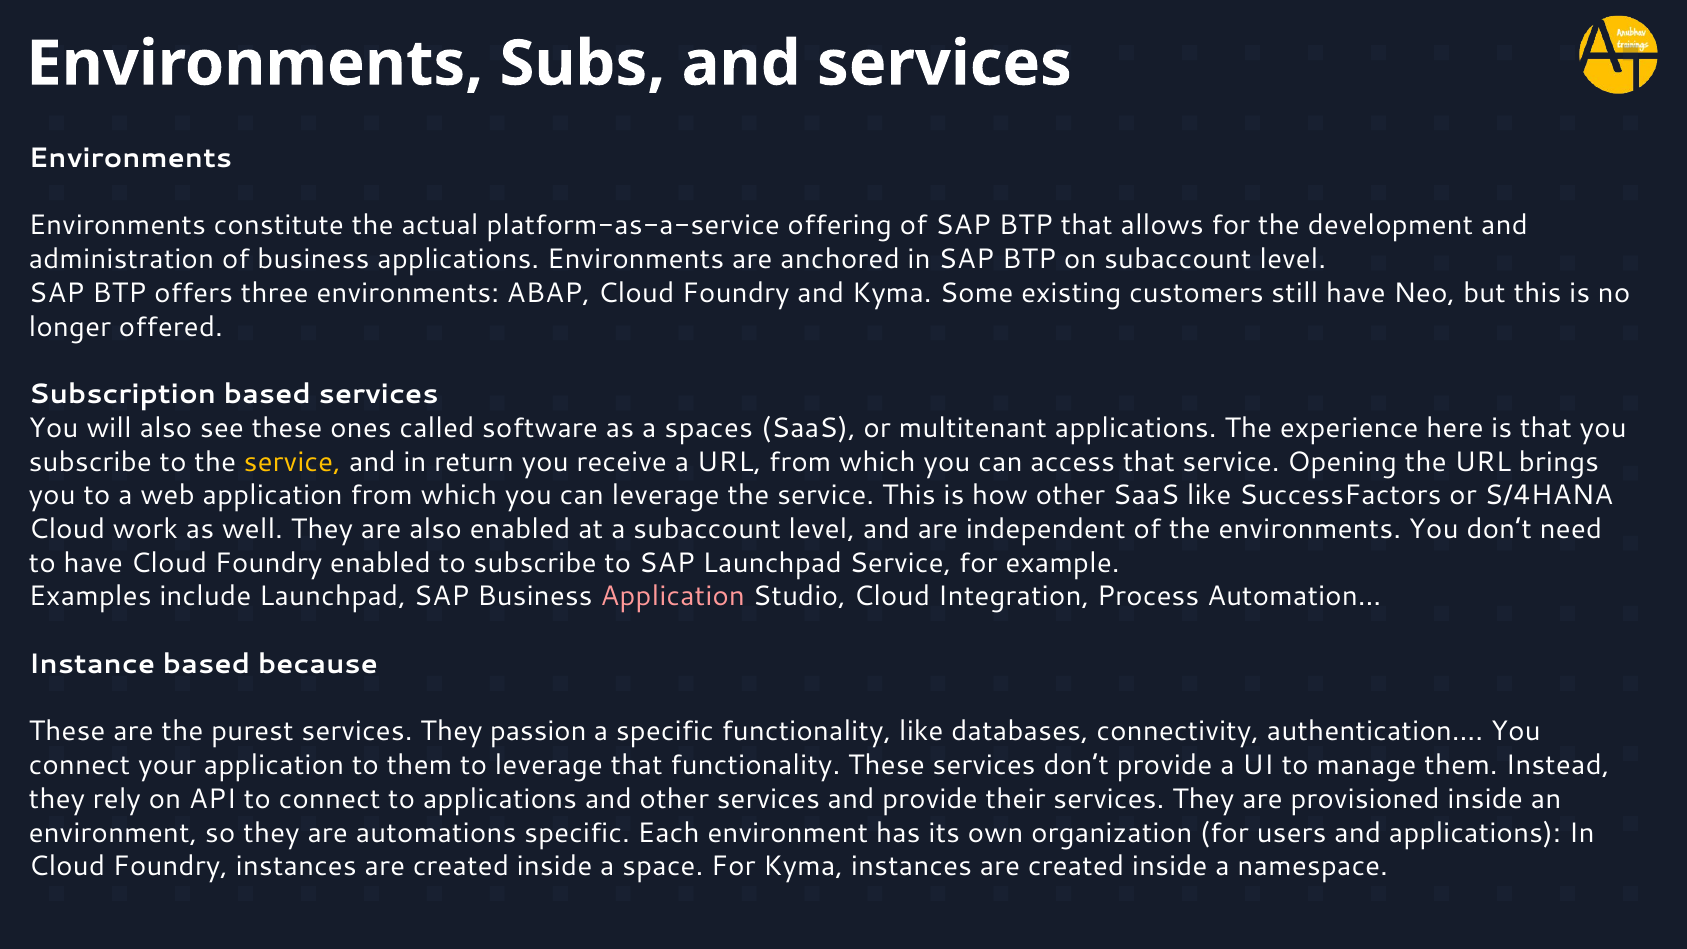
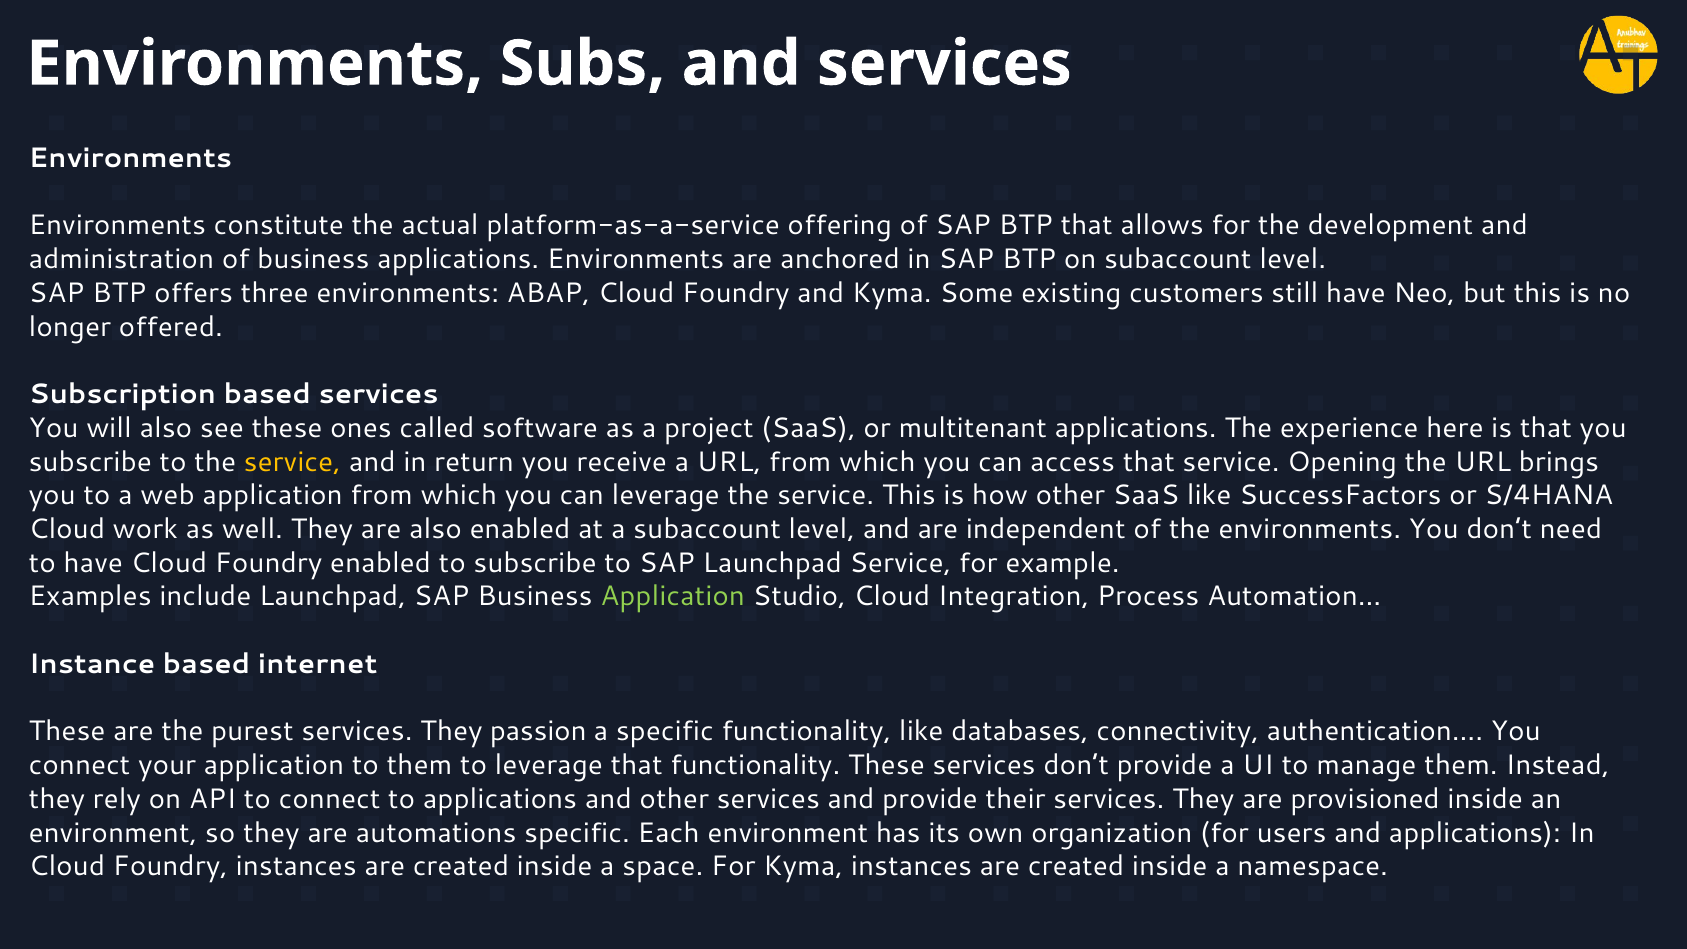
spaces: spaces -> project (709, 428)
Application colour: pink -> light green (673, 597)
because: because -> internet (318, 664)
